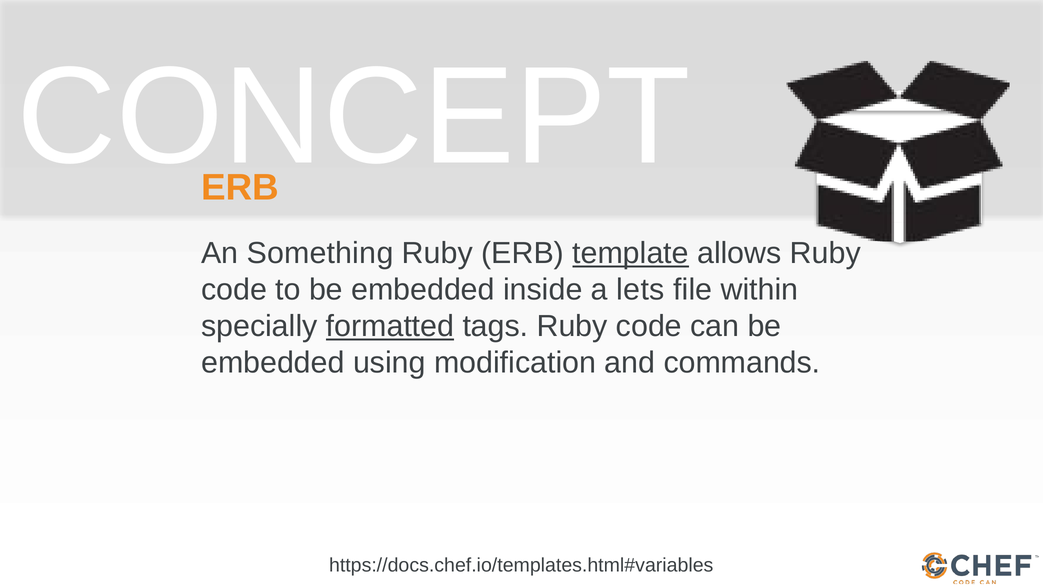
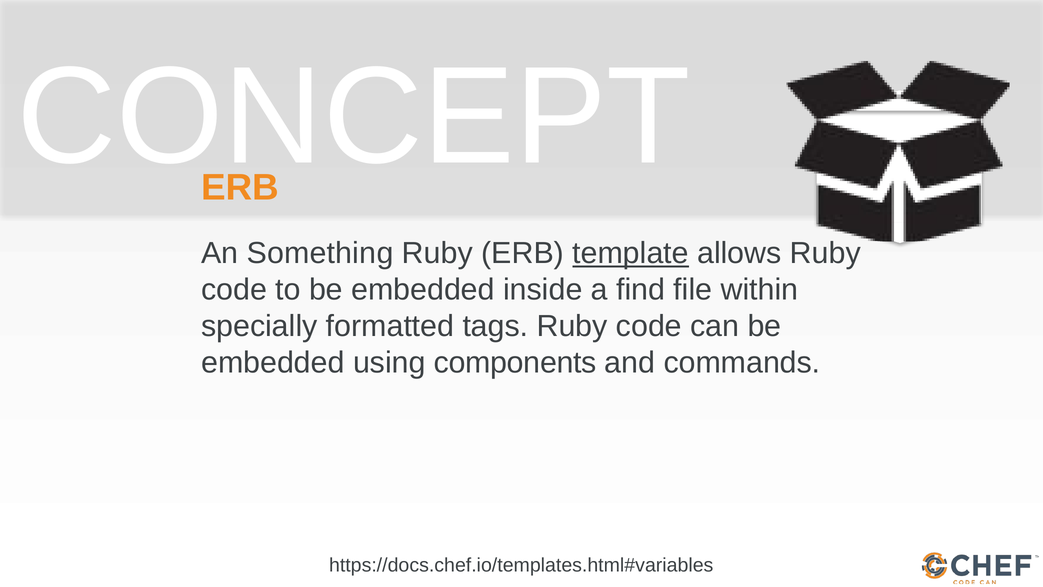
lets: lets -> find (641, 290)
formatted underline: present -> none (390, 326)
modification: modification -> components (515, 363)
